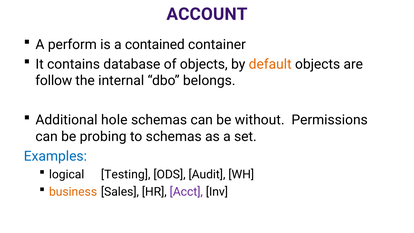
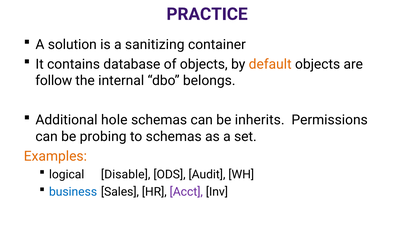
ACCOUNT: ACCOUNT -> PRACTICE (207, 14)
perform: perform -> solution (72, 44)
contained: contained -> sanitizing (155, 44)
without: without -> inherits (260, 120)
Examples colour: blue -> orange (55, 156)
Testing: Testing -> Disable (126, 174)
business colour: orange -> blue (73, 192)
